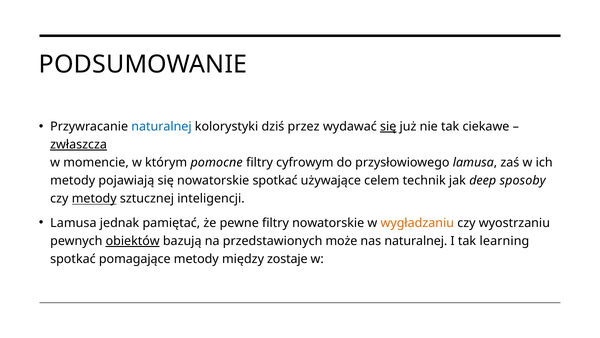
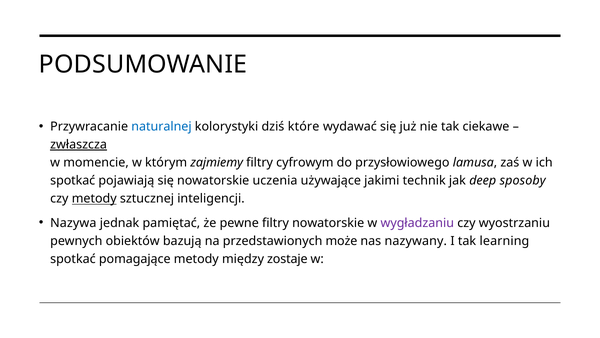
przez: przez -> które (304, 126)
się underline: present -> none (388, 126)
pomocne: pomocne -> zajmiemy (217, 162)
metody: metody -> spotkać (73, 180)
nowatorskie spotkać: spotkać -> uczenia (275, 180)
celem: celem -> jakimi (382, 180)
Lamusa: Lamusa -> Nazywa (73, 223)
wygładzaniu colour: orange -> purple (417, 223)
obiektów underline: present -> none (133, 241)
nas naturalnej: naturalnej -> nazywany (416, 241)
